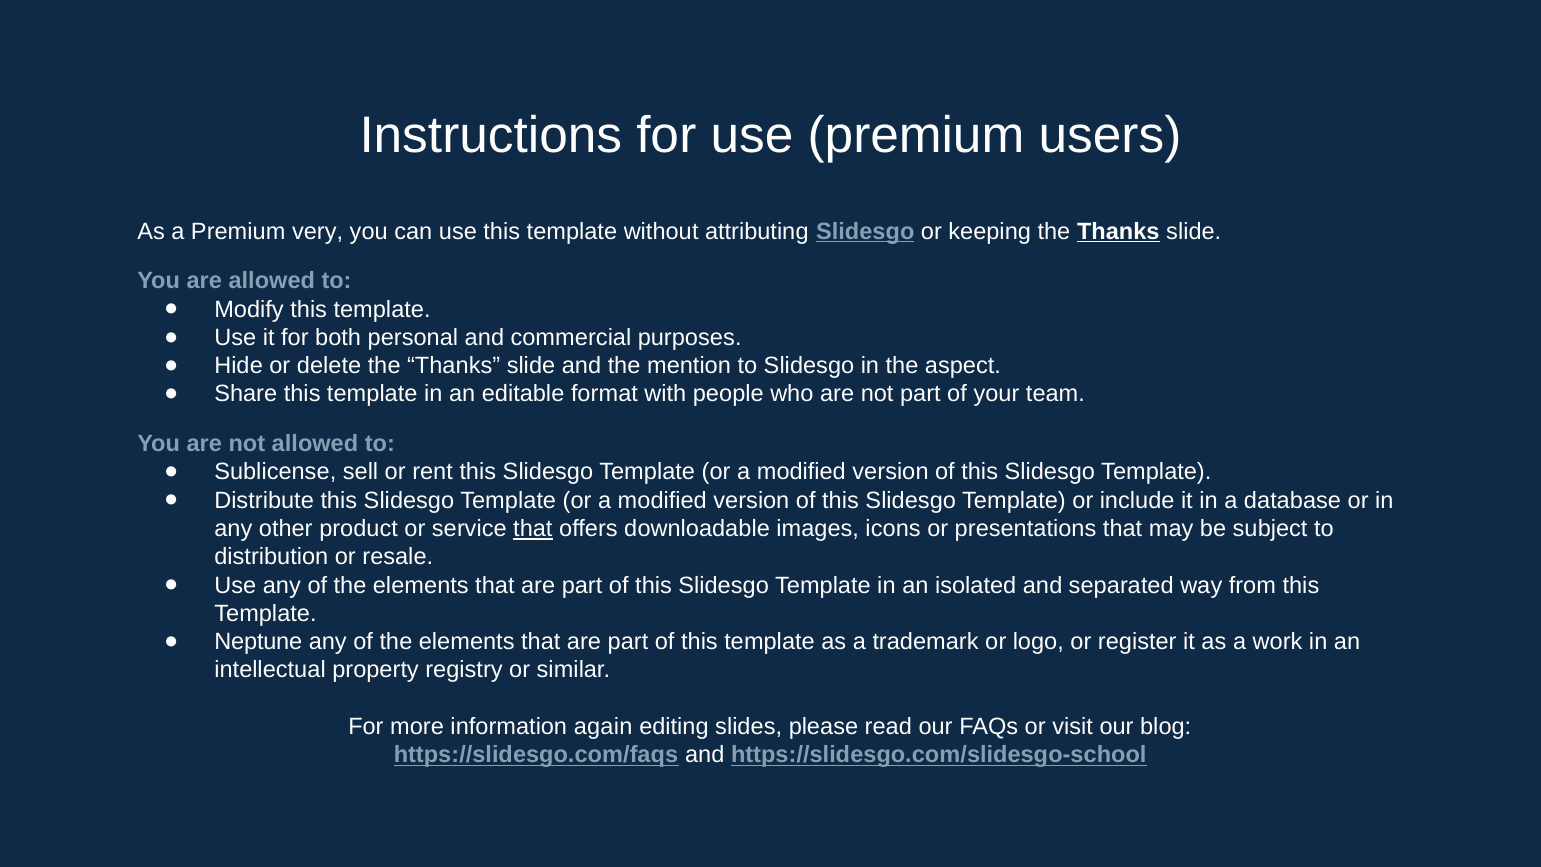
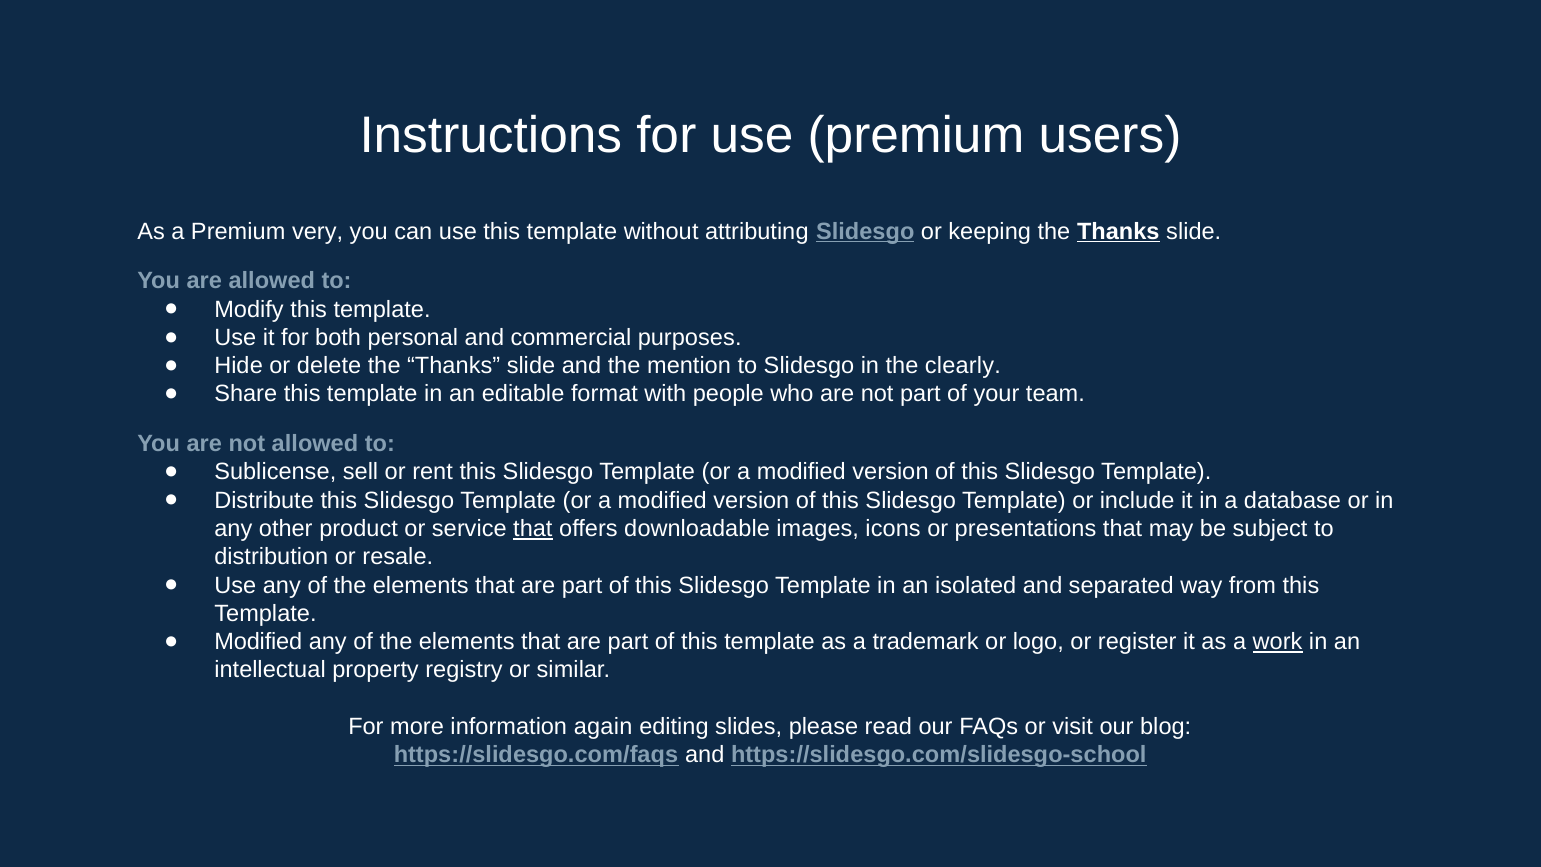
aspect: aspect -> clearly (963, 366)
Neptune: Neptune -> Modified (258, 642)
work underline: none -> present (1277, 642)
